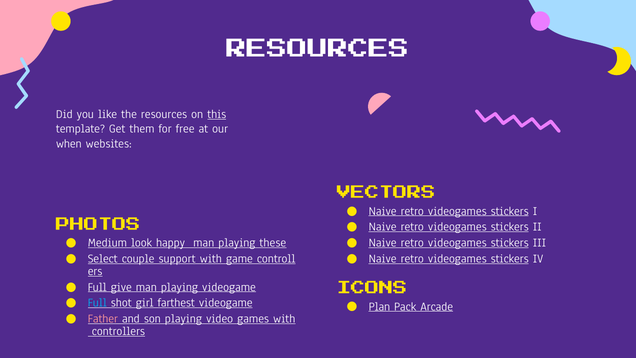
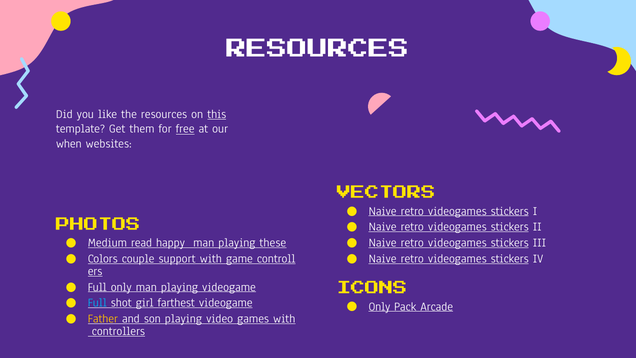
free underline: none -> present (185, 129)
look: look -> read (142, 243)
Select: Select -> Colors (103, 259)
Full give: give -> only (121, 287)
Plan: Plan -> Only (379, 306)
Father colour: pink -> yellow (103, 319)
